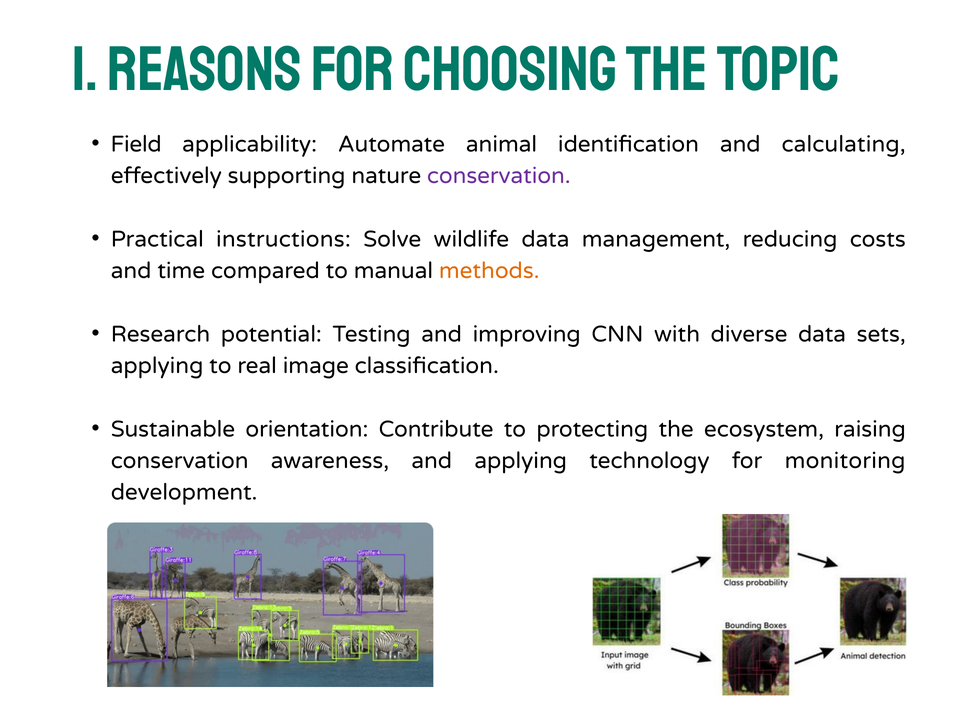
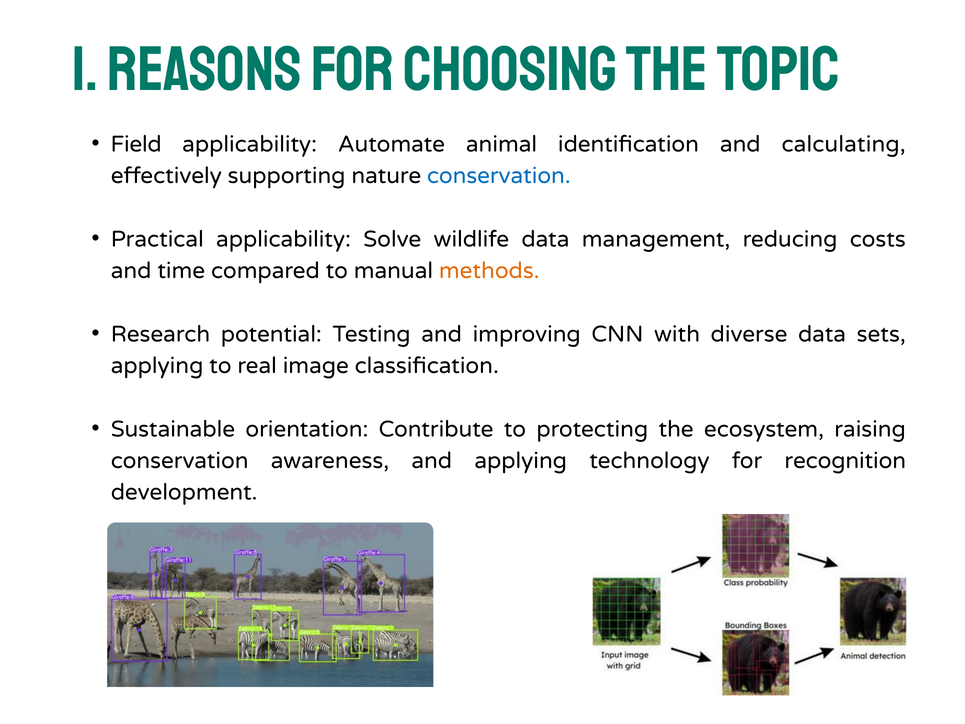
conservation colour: purple -> blue (499, 176)
Practical instructions: instructions -> applicability (284, 239)
monitoring: monitoring -> recognition (845, 461)
